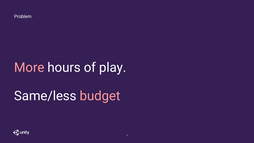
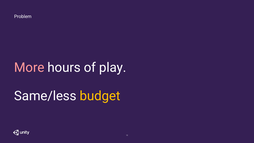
budget colour: pink -> yellow (100, 96)
